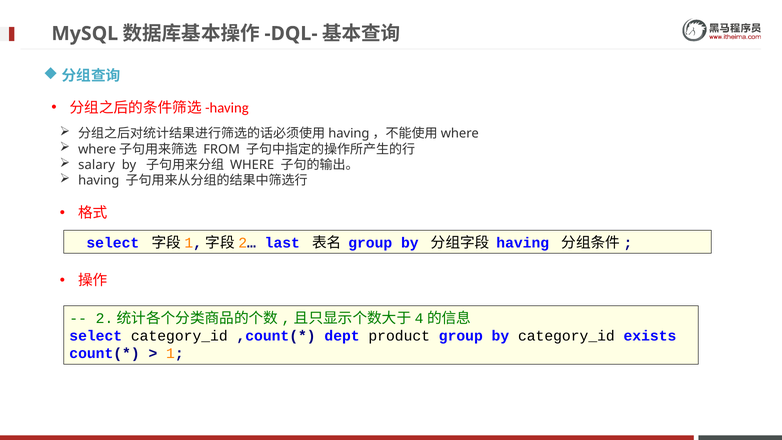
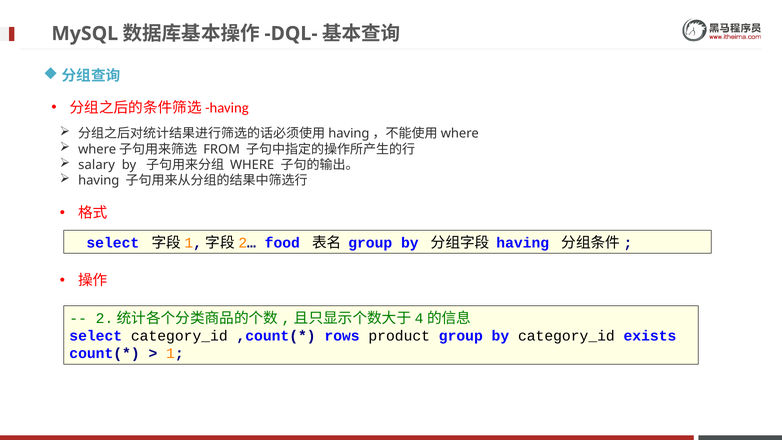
last: last -> food (282, 243)
dept: dept -> rows (342, 336)
